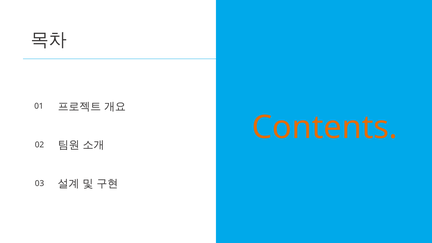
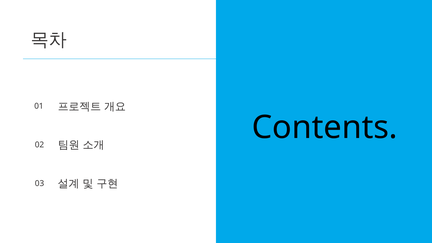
Contents colour: orange -> black (325, 128)
